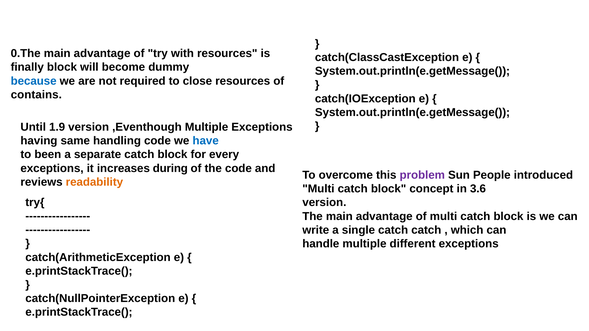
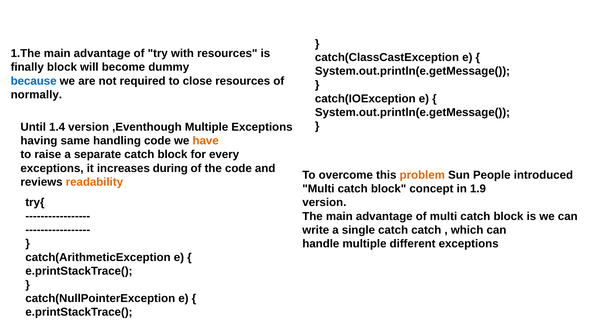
0.The: 0.The -> 1.The (26, 53)
contains: contains -> normally (36, 95)
1.9: 1.9 -> 1.4 (57, 127)
have colour: blue -> orange (206, 141)
been: been -> raise (48, 155)
problem colour: purple -> orange (422, 175)
3.6: 3.6 -> 1.9 (478, 189)
